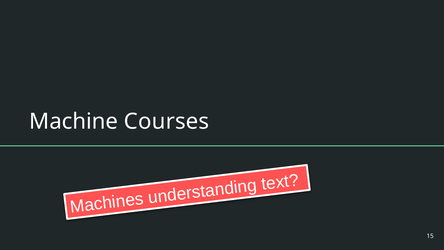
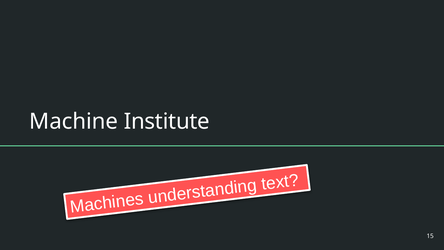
Courses: Courses -> Institute (167, 121)
